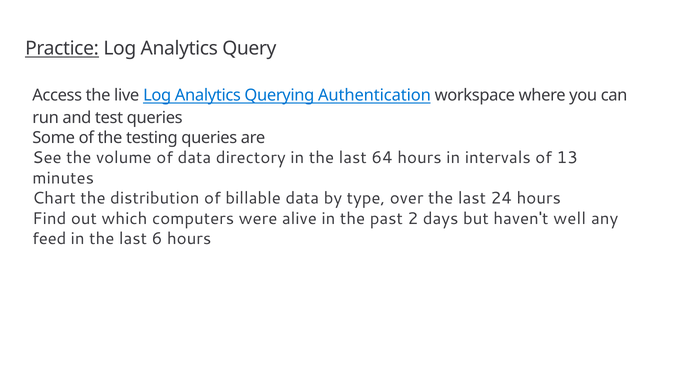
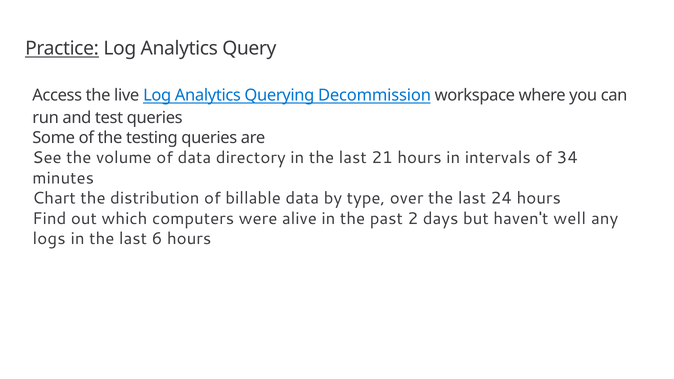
Authentication: Authentication -> Decommission (375, 95)
64: 64 -> 21 (382, 158)
13: 13 -> 34 (567, 158)
feed: feed -> logs (49, 239)
